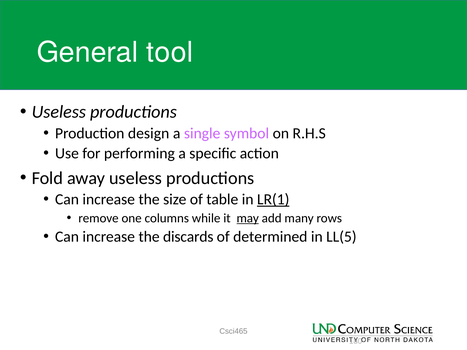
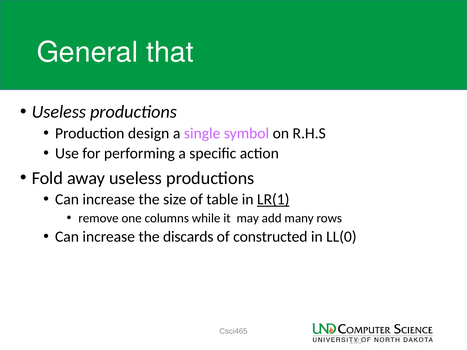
tool: tool -> that (170, 52)
may underline: present -> none (248, 218)
determined: determined -> constructed (270, 237)
LL(5: LL(5 -> LL(0 (341, 237)
